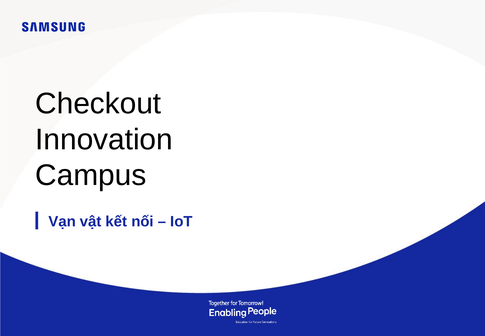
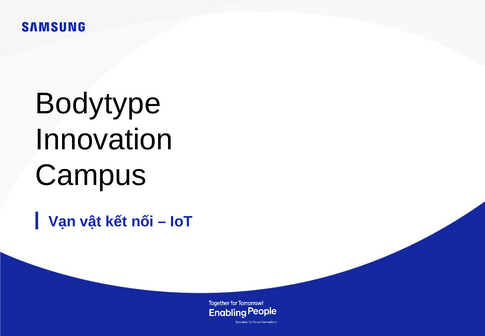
Checkout: Checkout -> Bodytype (98, 104)
